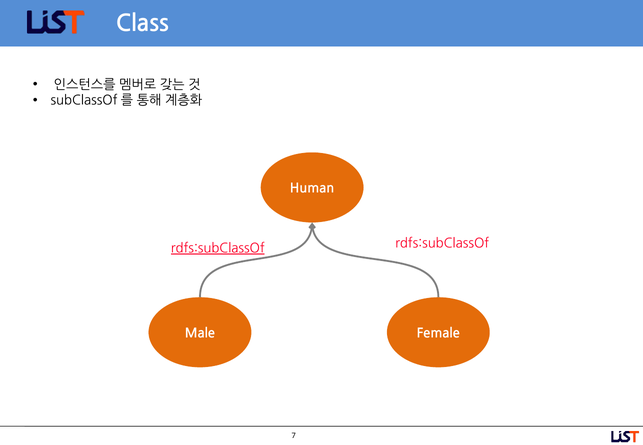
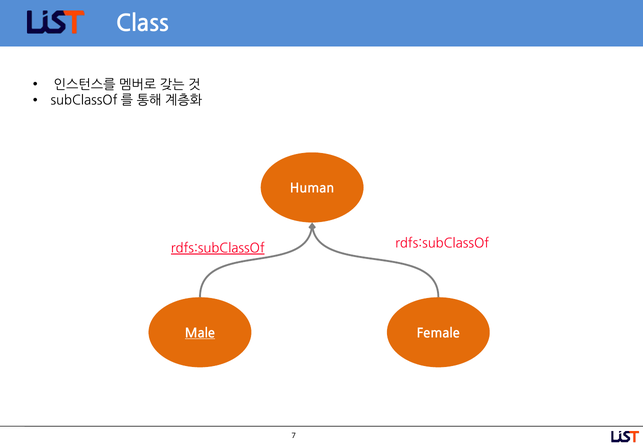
Male underline: none -> present (200, 333)
